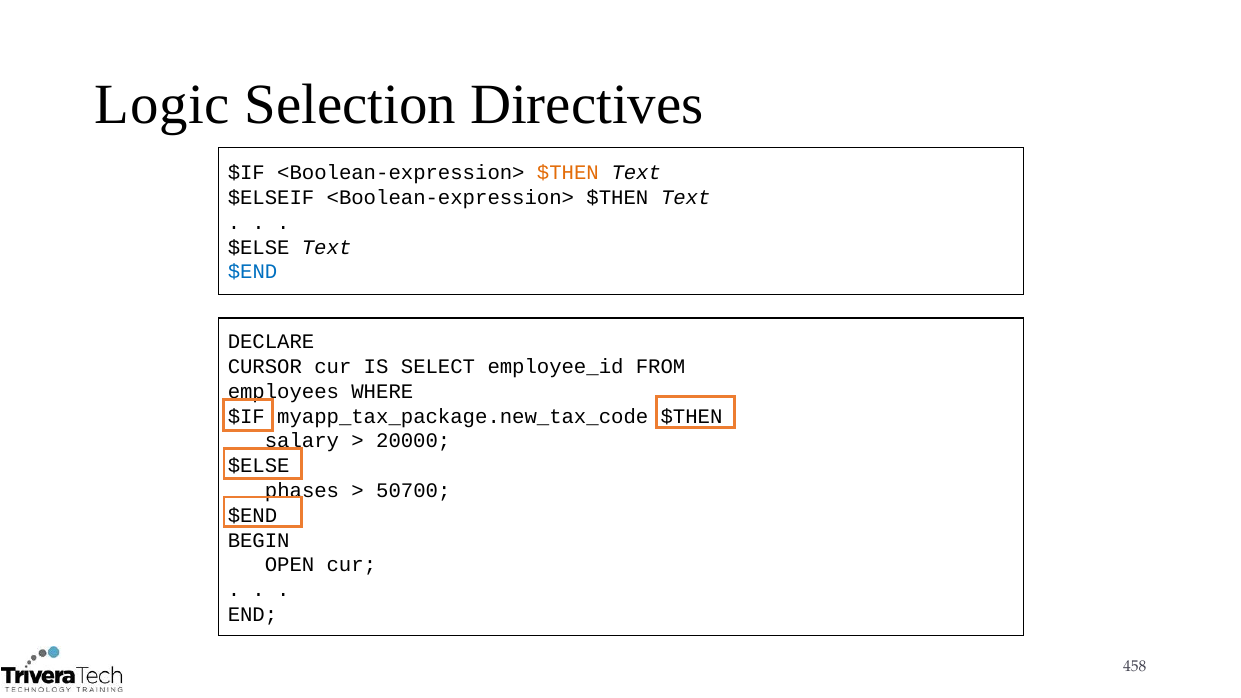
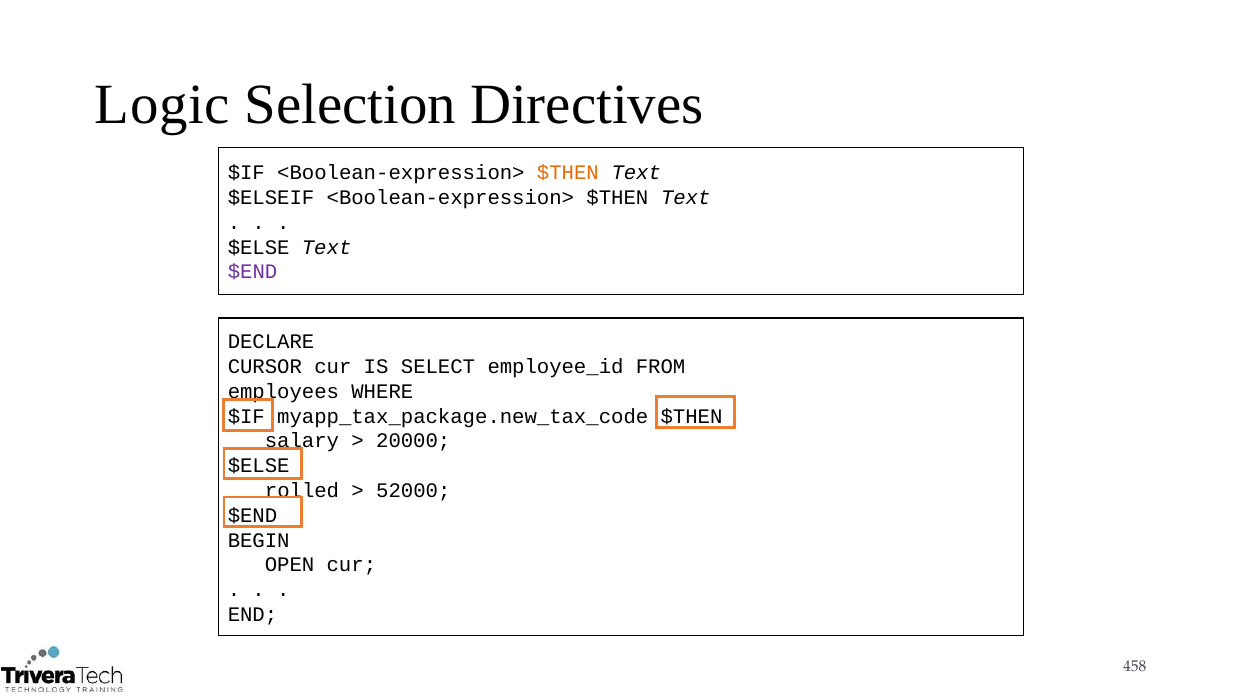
$END colour: blue -> purple (253, 272)
phases: phases -> rolled (302, 491)
50700: 50700 -> 52000 (413, 491)
